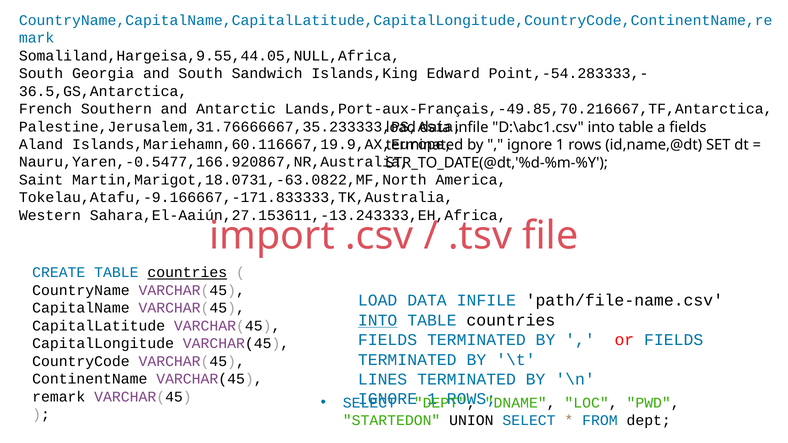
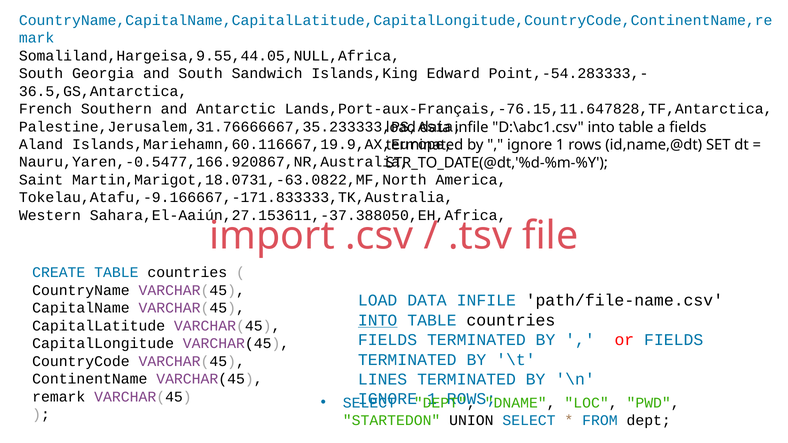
Lands,Port-aux-Français,-49.85,70.216667,TF,Antarctica: Lands,Port-aux-Français,-49.85,70.216667,TF,Antarctica -> Lands,Port-aux-Français,-76.15,11.647828,TF,Antarctica (529, 109)
Sahara,El-Aaiún,27.153611,-13.243333,EH,Africa: Sahara,El-Aaiún,27.153611,-13.243333,EH,Africa -> Sahara,El-Aaiún,27.153611,-37.388050,EH,Africa (298, 215)
countries underline: present -> none (187, 273)
